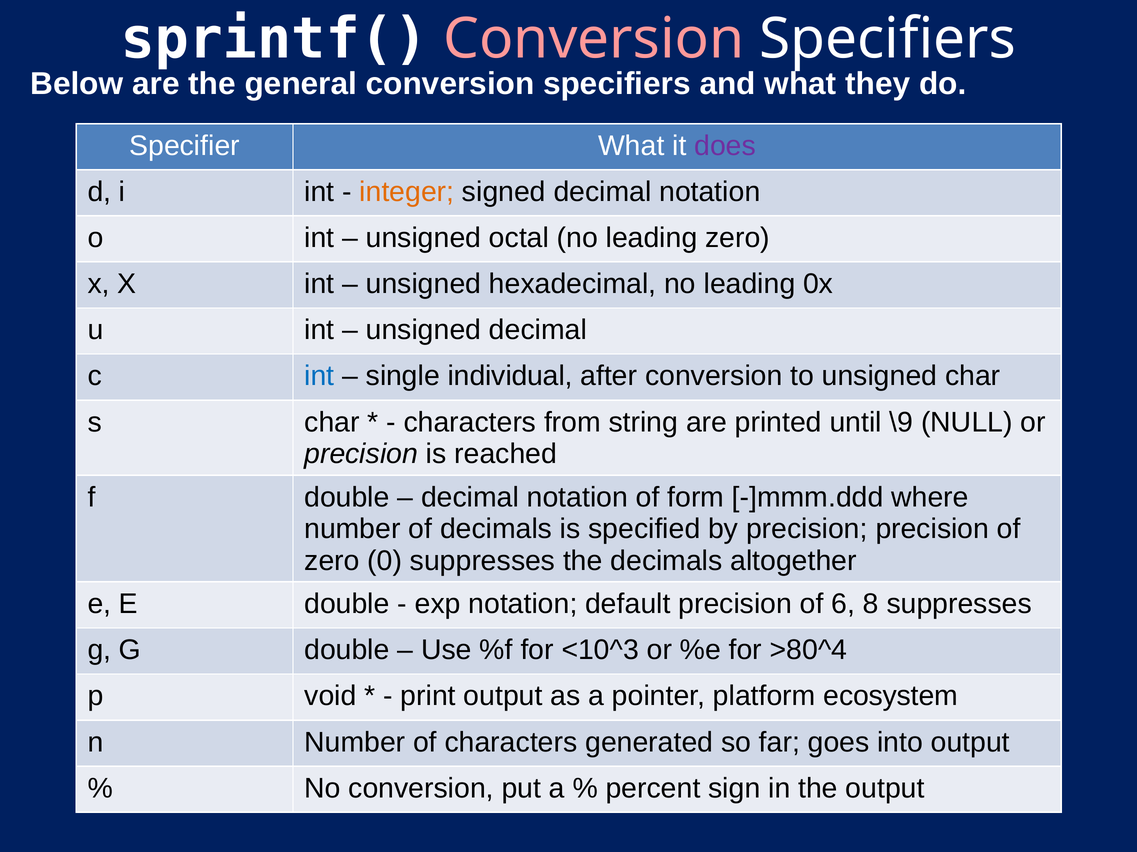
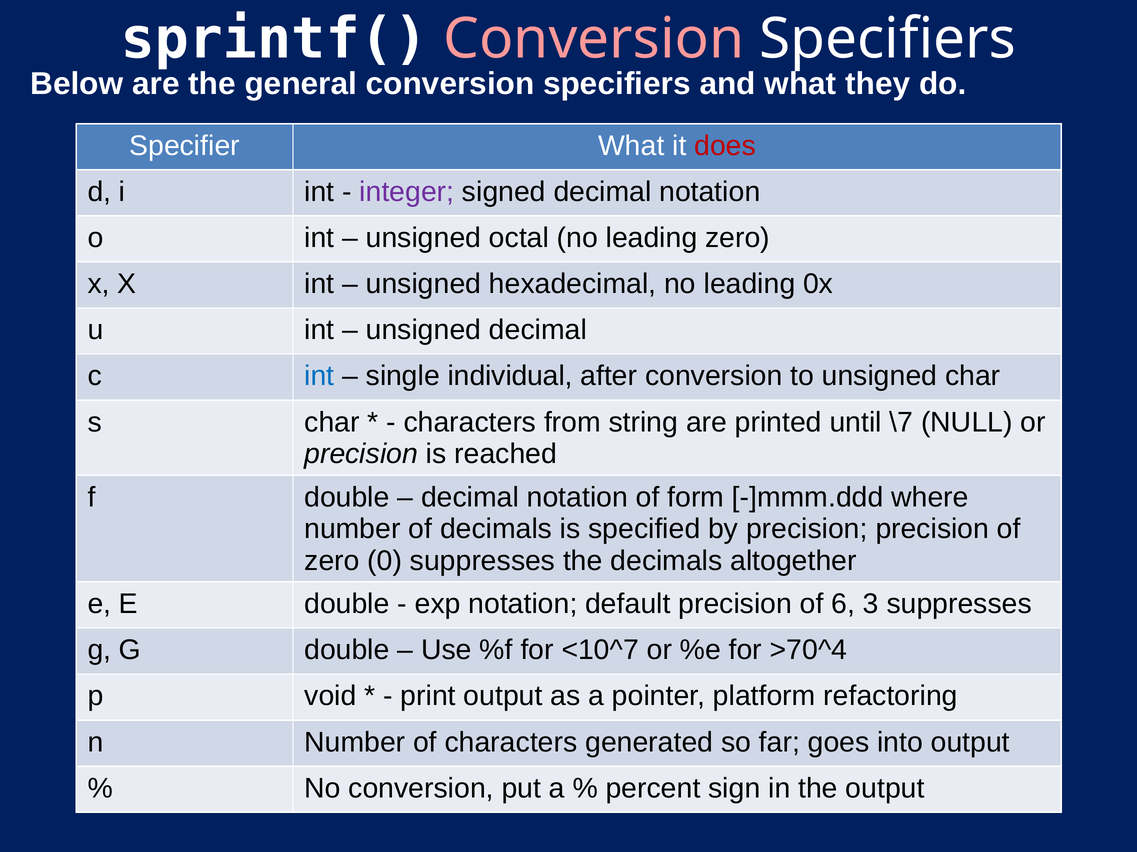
does colour: purple -> red (725, 146)
integer colour: orange -> purple (407, 192)
\9: \9 -> \7 (901, 423)
8: 8 -> 3 (871, 605)
<10^3: <10^3 -> <10^7 (600, 651)
>80^4: >80^4 -> >70^4 (808, 651)
ecosystem: ecosystem -> refactoring (891, 697)
